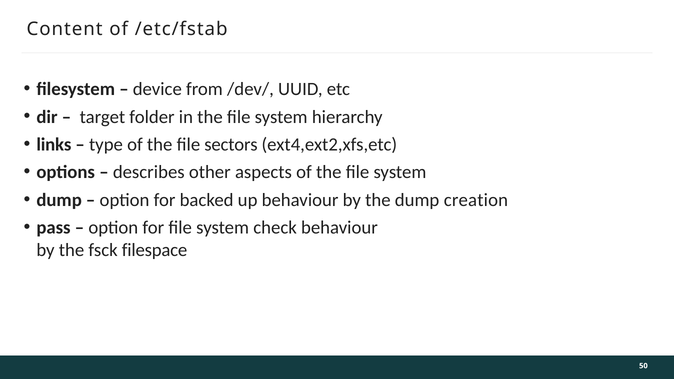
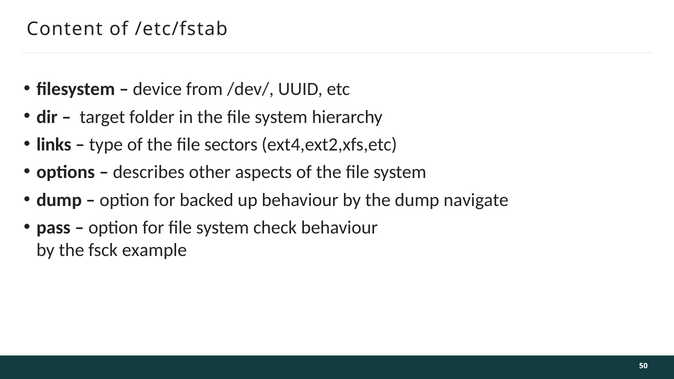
creation: creation -> navigate (476, 200)
filespace: filespace -> example (154, 250)
